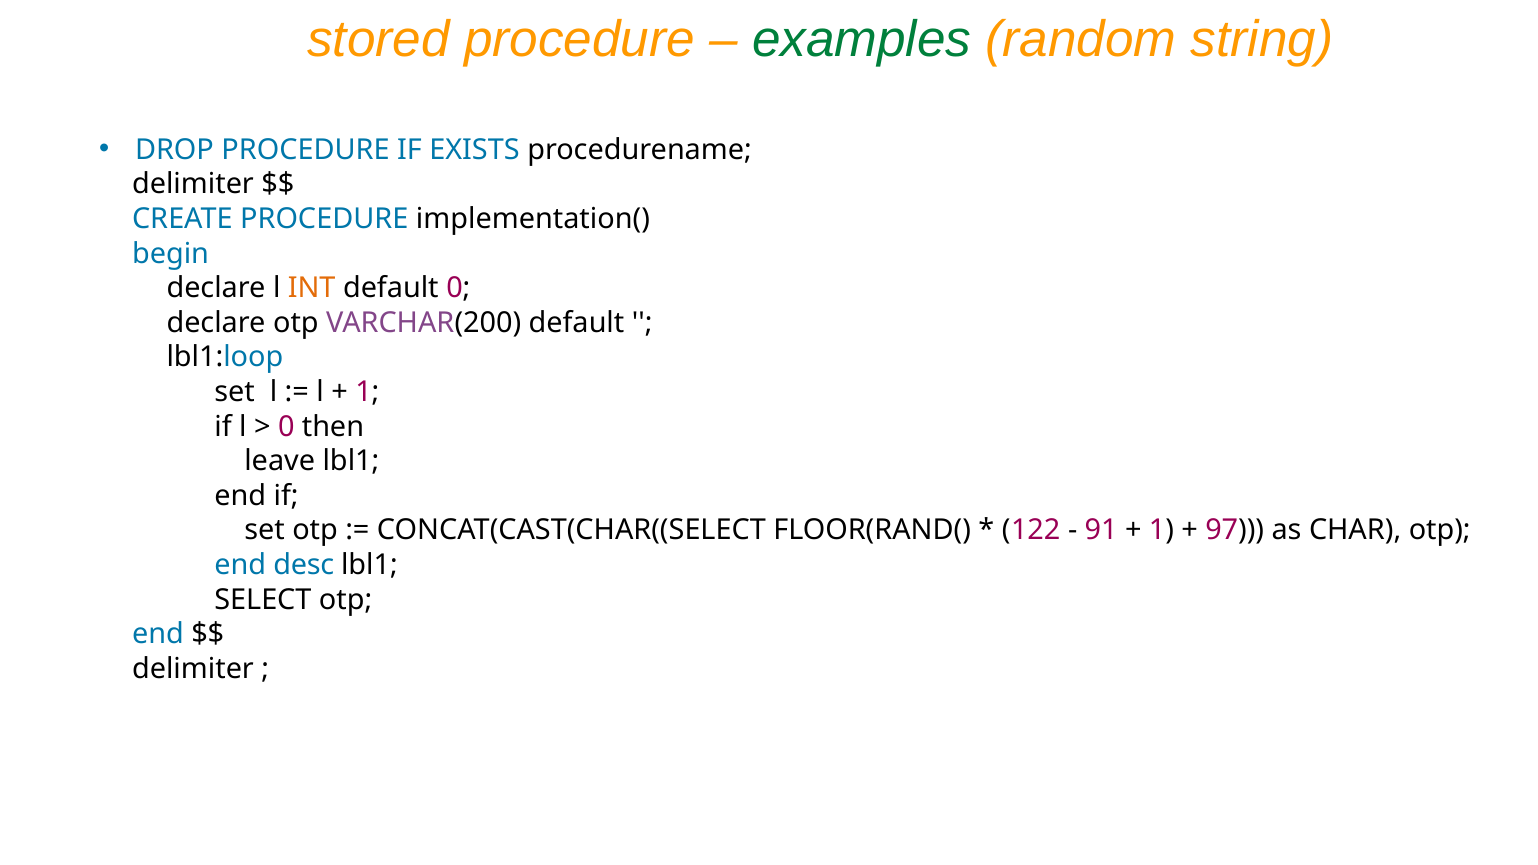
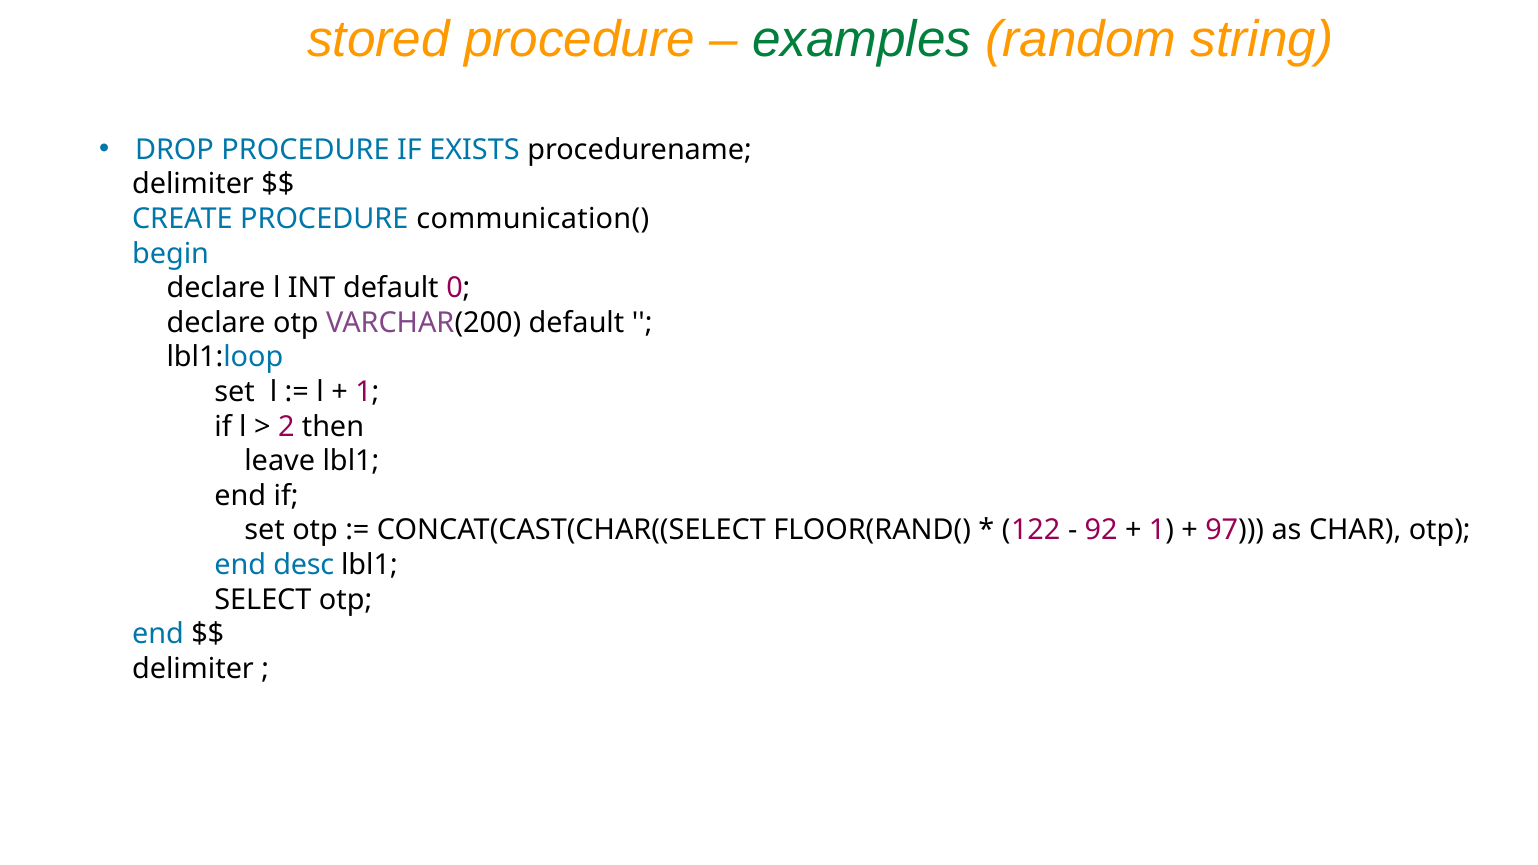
implementation(: implementation( -> communication( (533, 219)
INT colour: orange -> black (312, 288)
0: 0 -> 2 (286, 427)
91: 91 -> 92 (1101, 530)
